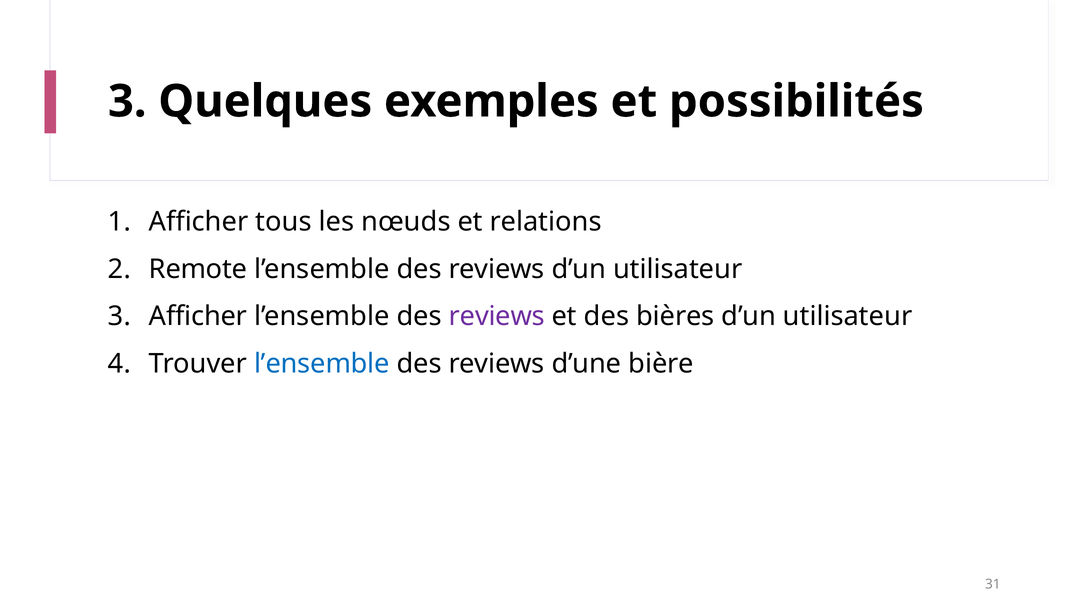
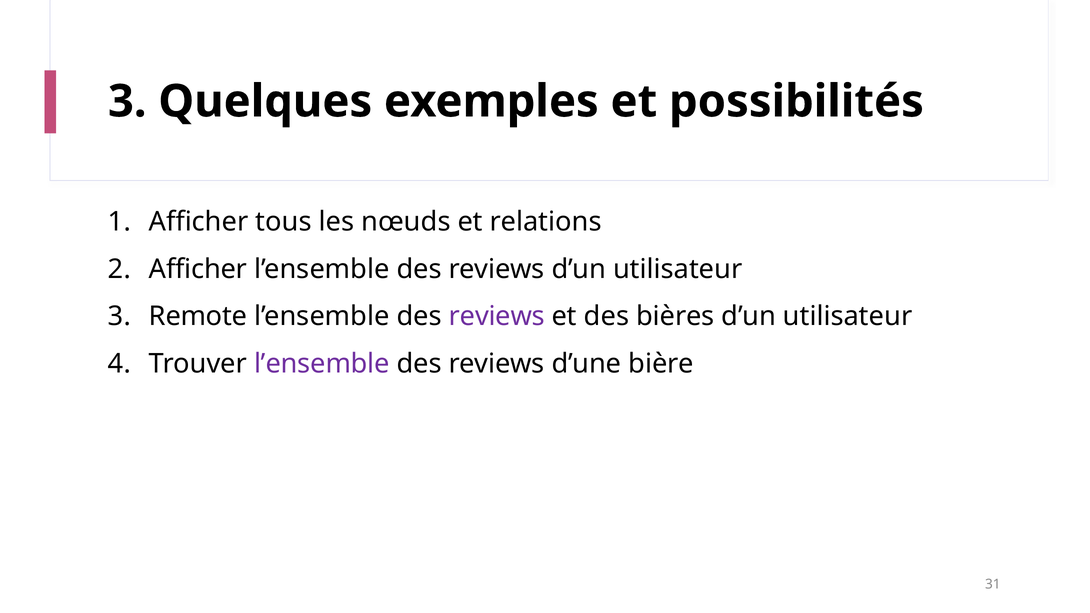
Remote: Remote -> Afficher (198, 269)
3 Afficher: Afficher -> Remote (198, 316)
l’ensemble colour: blue -> purple (322, 364)
